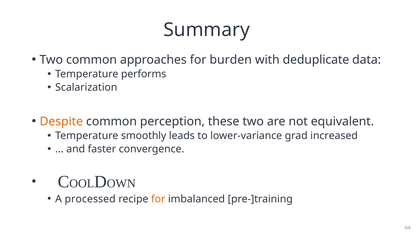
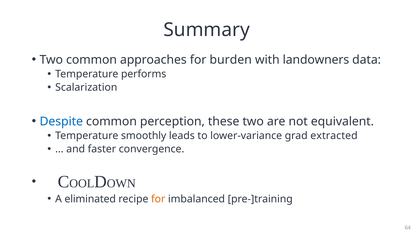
deduplicate: deduplicate -> landowners (316, 60)
Despite colour: orange -> blue (61, 122)
increased: increased -> extracted (334, 136)
processed: processed -> eliminated (90, 199)
